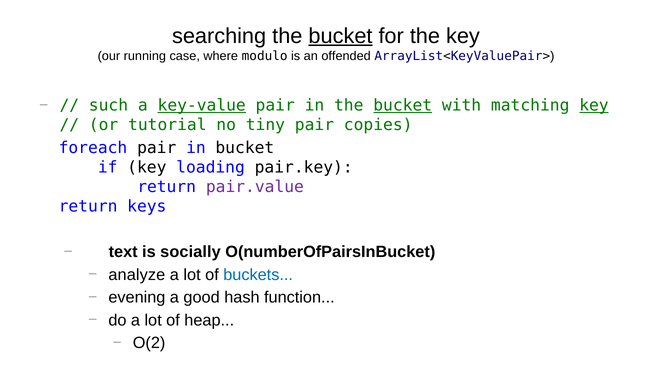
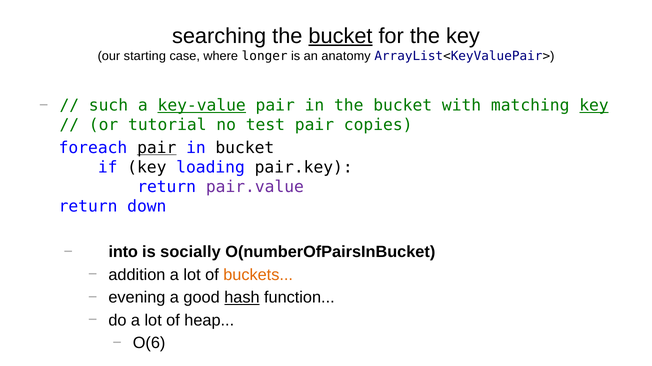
running: running -> starting (145, 56)
modulo: modulo -> longer (265, 56)
offended: offended -> anatomy (346, 56)
bucket underline: present -> none (403, 106)
tiny: tiny -> test (265, 125)
pair underline: none -> present (157, 148)
keys: keys -> down (147, 207)
text: text -> into (123, 252)
analyze: analyze -> addition (137, 275)
buckets colour: blue -> orange (258, 275)
hash underline: none -> present (242, 298)
O(2: O(2 -> O(6 (149, 344)
